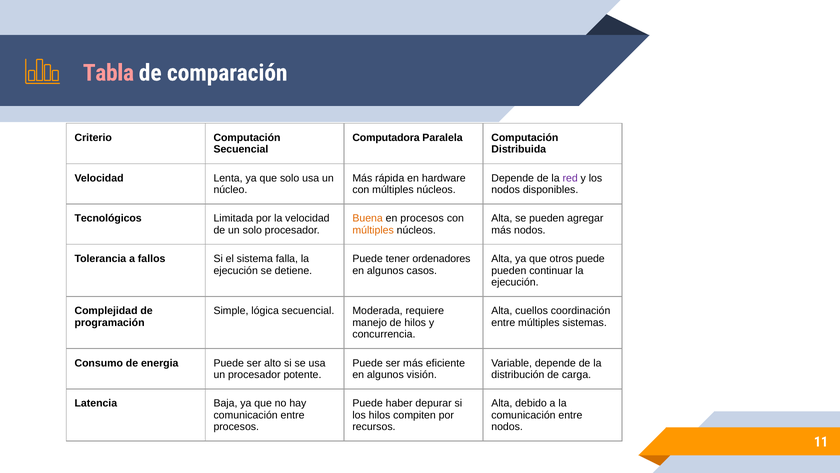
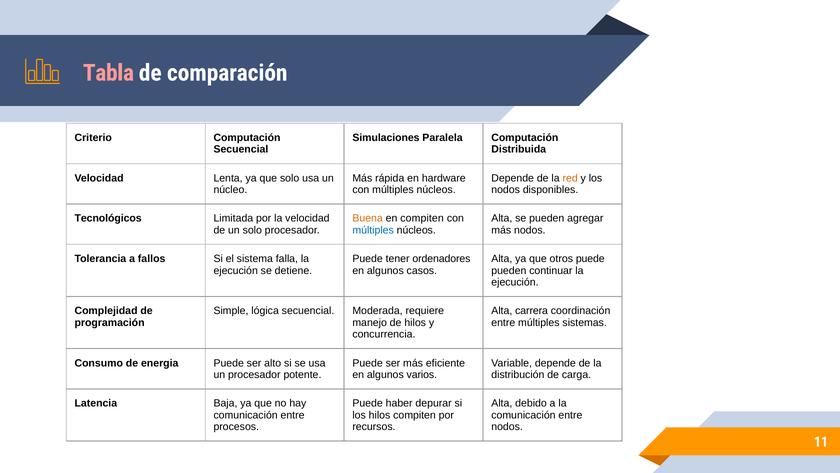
Computadora: Computadora -> Simulaciones (386, 138)
red colour: purple -> orange (570, 178)
en procesos: procesos -> compiten (422, 218)
múltiples colour: orange -> blue (373, 230)
cuellos: cuellos -> carrera (532, 311)
visión: visión -> varios (422, 374)
